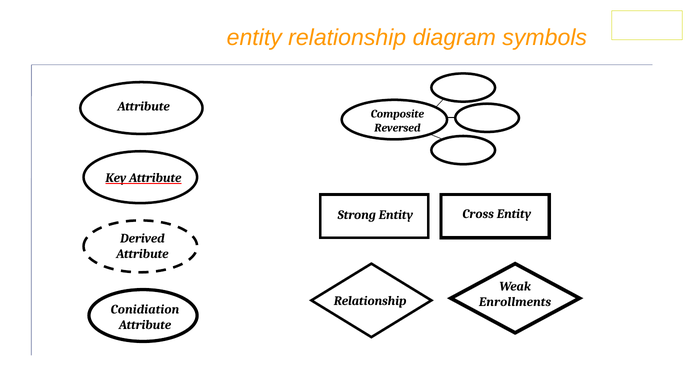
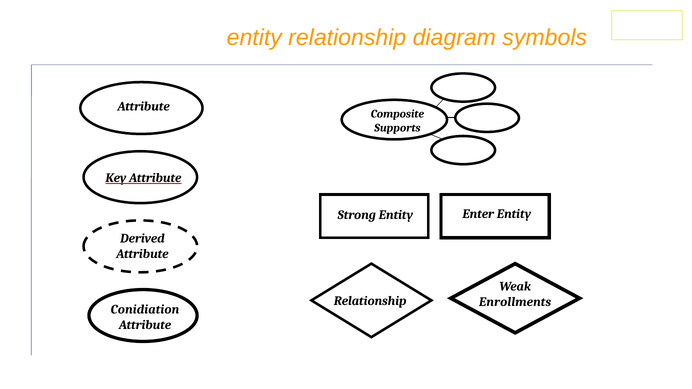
Reversed: Reversed -> Supports (397, 128)
Cross: Cross -> Enter (478, 214)
